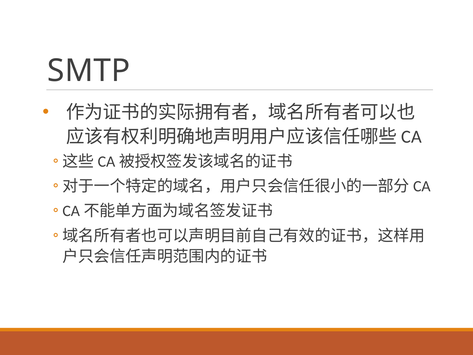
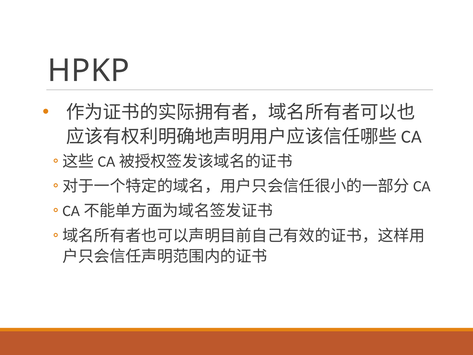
SMTP: SMTP -> HPKP (89, 71)
